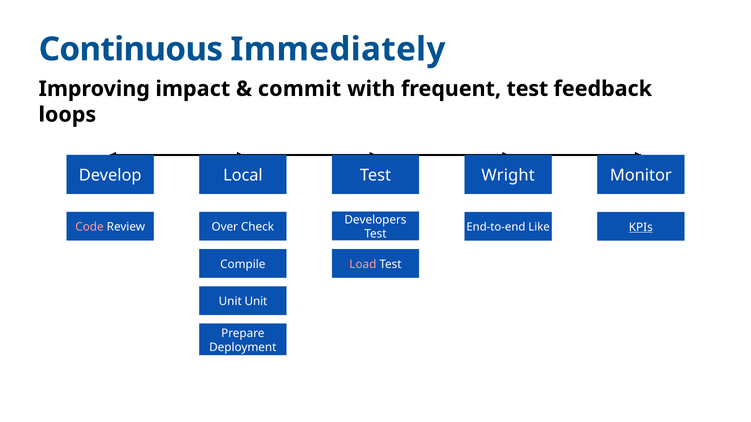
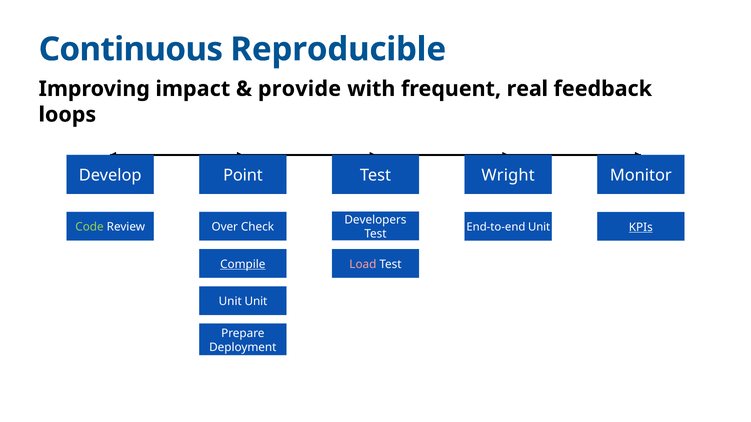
Immediately: Immediately -> Reproducible (338, 49)
commit: commit -> provide (300, 89)
frequent test: test -> real (527, 89)
Local: Local -> Point (243, 176)
Code colour: pink -> light green (90, 227)
End-to-end Like: Like -> Unit (539, 227)
Compile underline: none -> present (243, 264)
